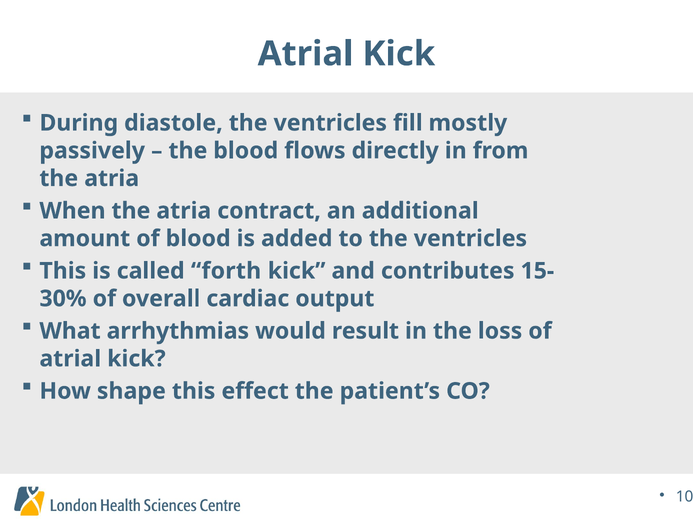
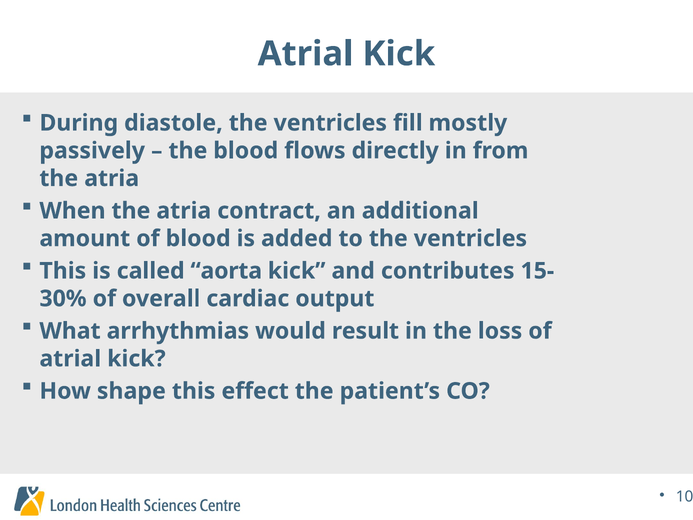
forth: forth -> aorta (226, 271)
